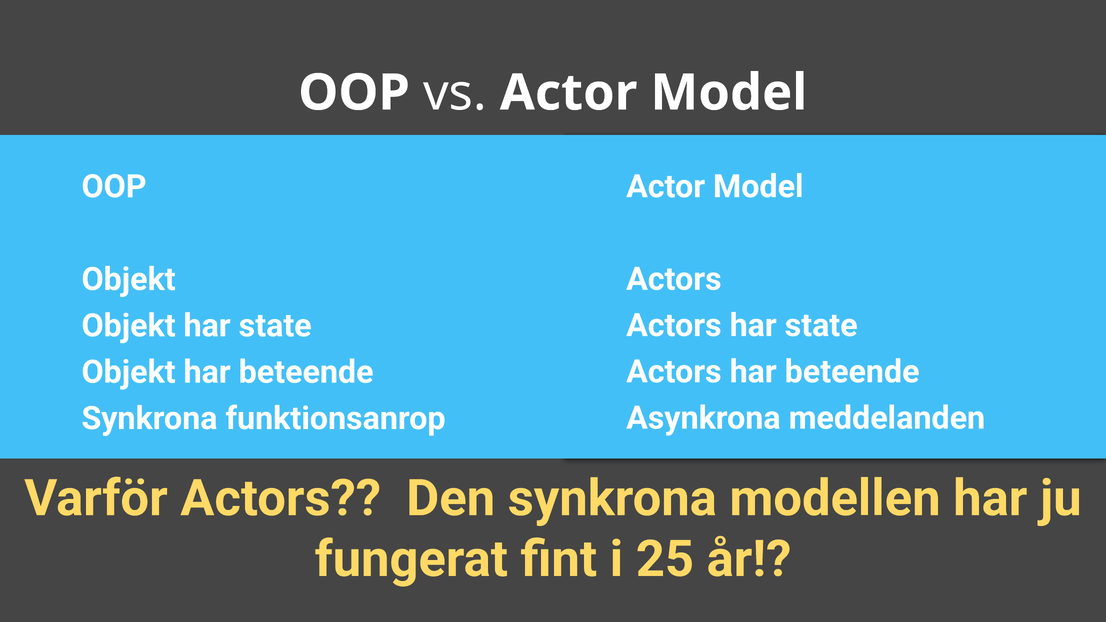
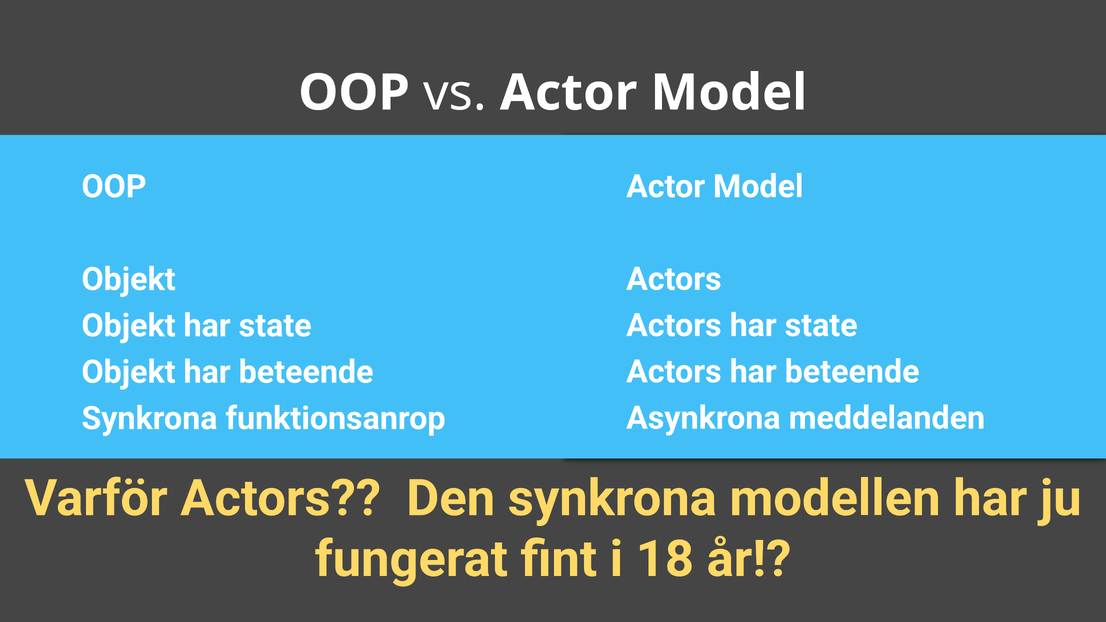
25: 25 -> 18 (665, 559)
